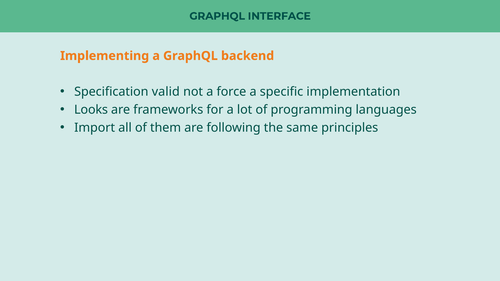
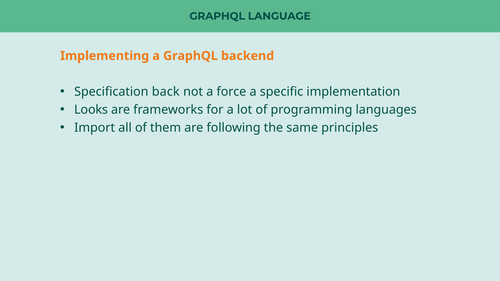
INTERFACE: INTERFACE -> LANGUAGE (279, 16)
valid: valid -> back (166, 92)
